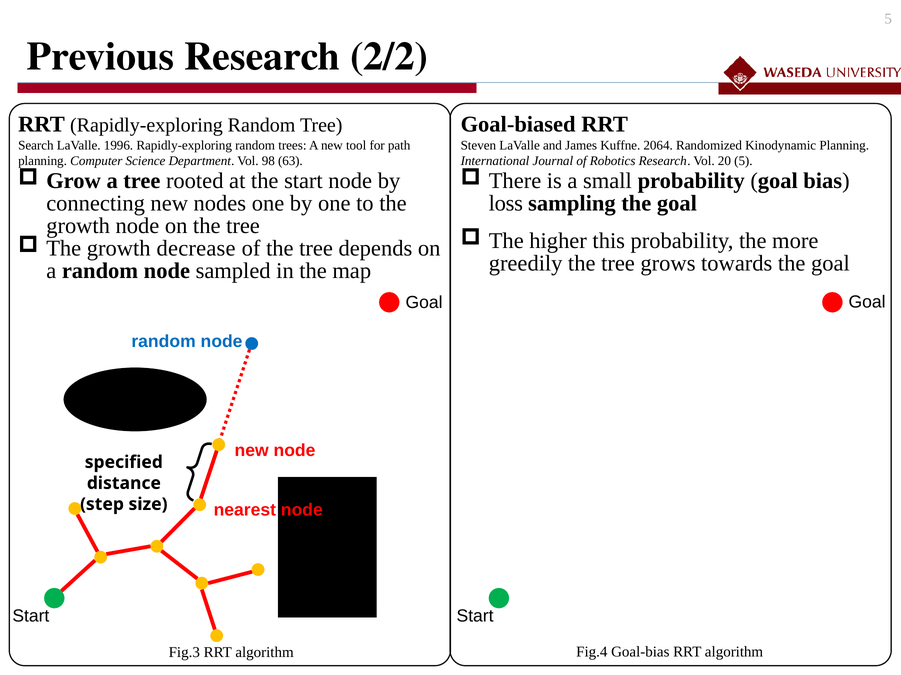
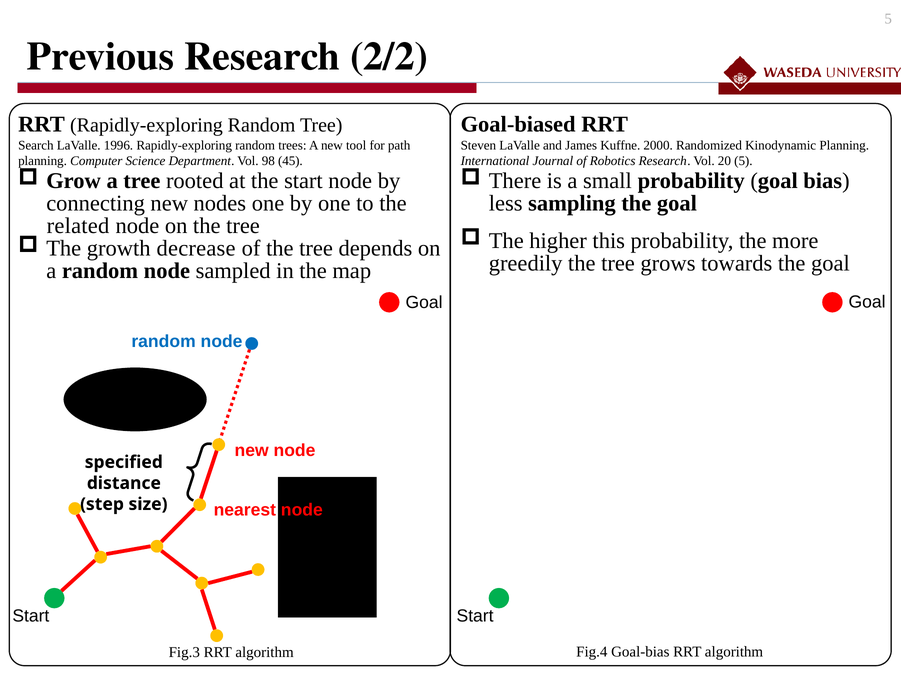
2064: 2064 -> 2000 (658, 145)
63: 63 -> 45 (290, 161)
loss: loss -> less (506, 204)
growth: growth -> related (78, 226)
